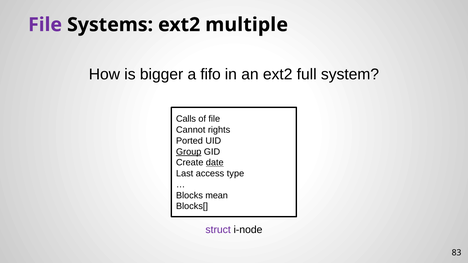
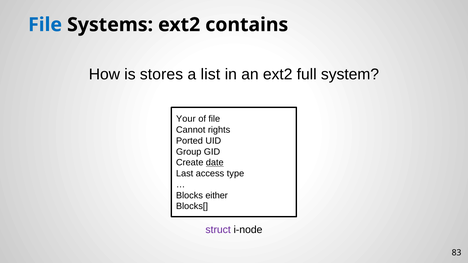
File colour: purple -> blue (45, 25)
multiple: multiple -> contains (247, 25)
bigger: bigger -> stores (161, 75)
fifo: fifo -> list (210, 75)
Calls: Calls -> Your (186, 119)
Group underline: present -> none (189, 152)
mean: mean -> either (217, 196)
